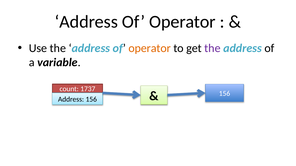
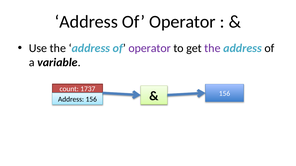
operator colour: orange -> purple (150, 48)
